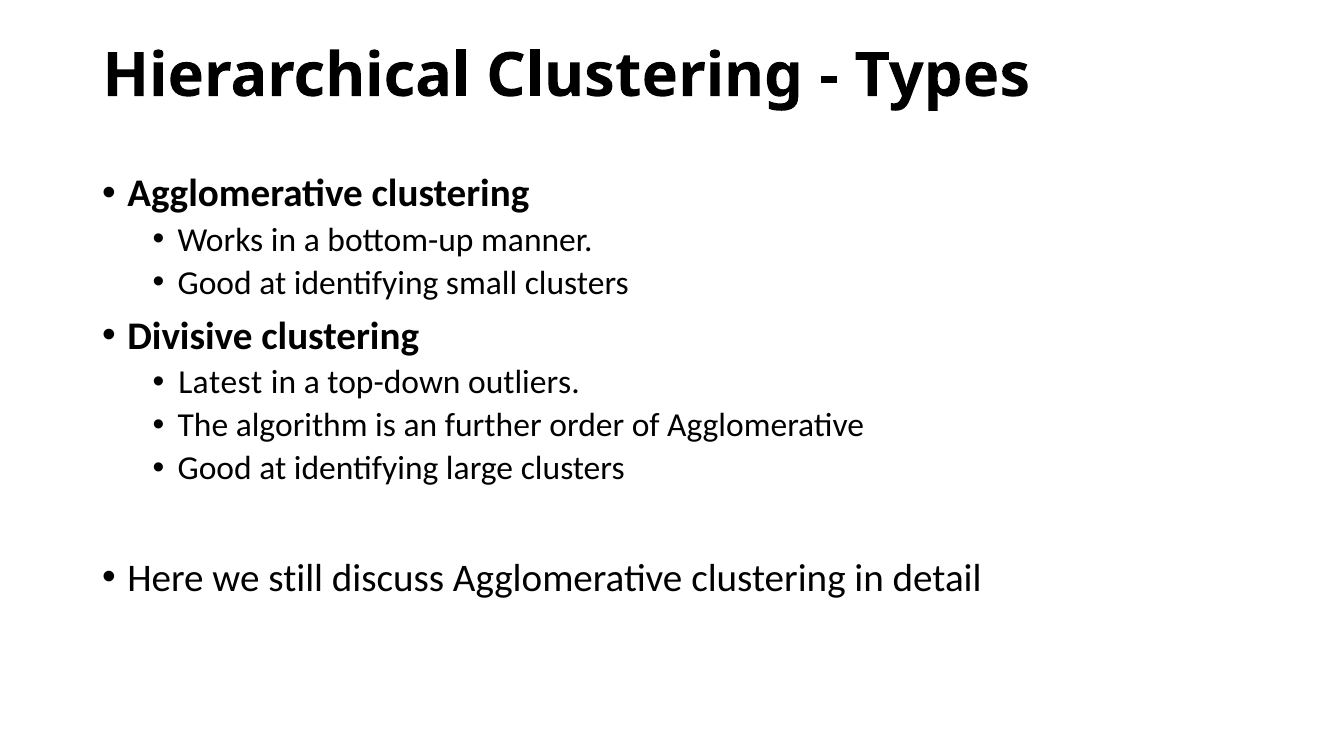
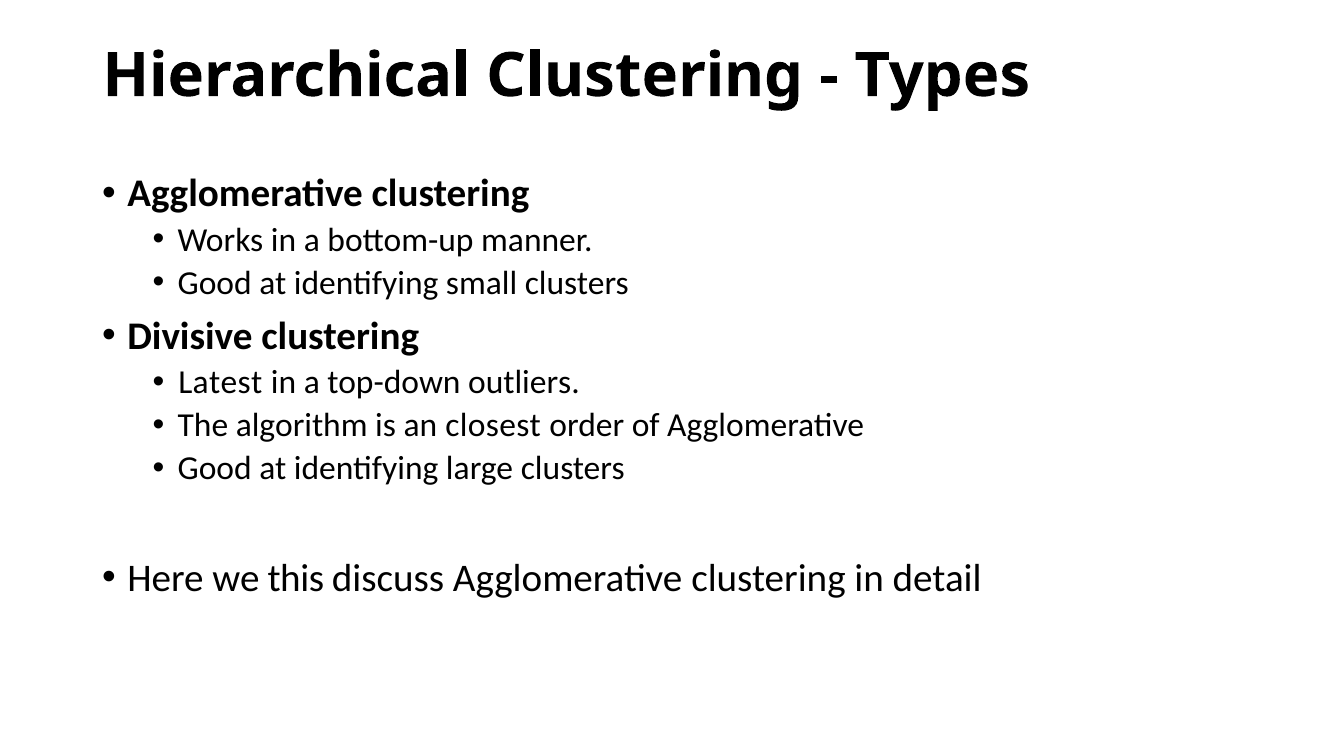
further: further -> closest (493, 426)
still: still -> this (296, 578)
